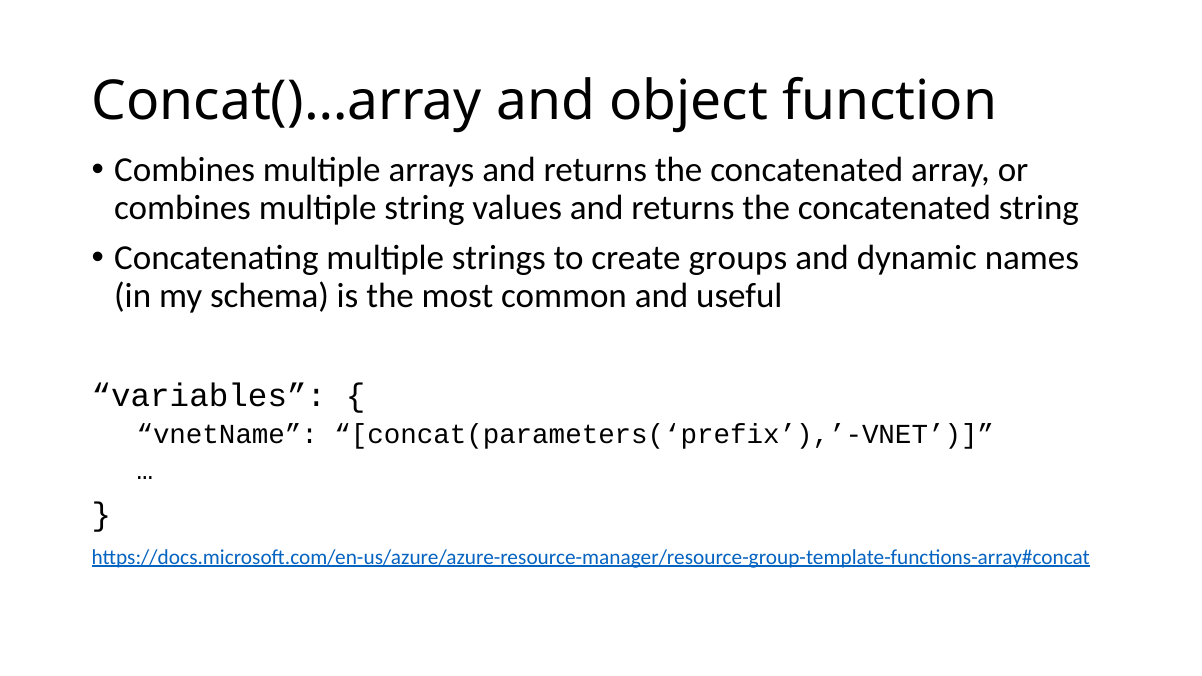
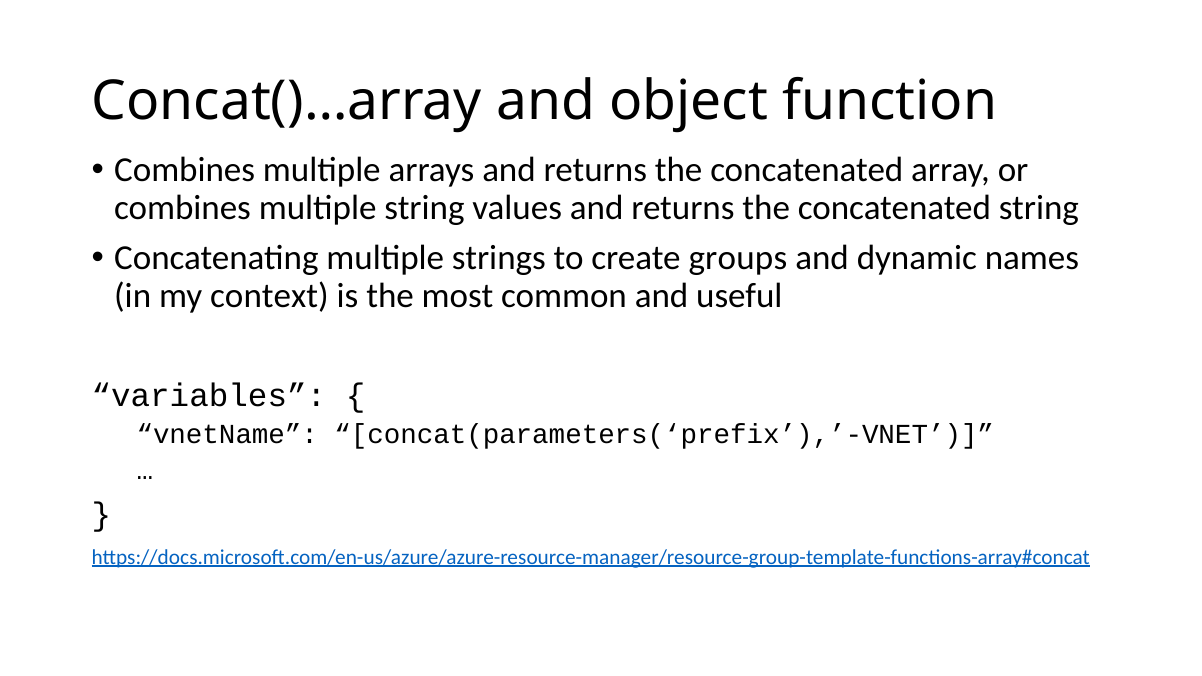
schema: schema -> context (269, 296)
